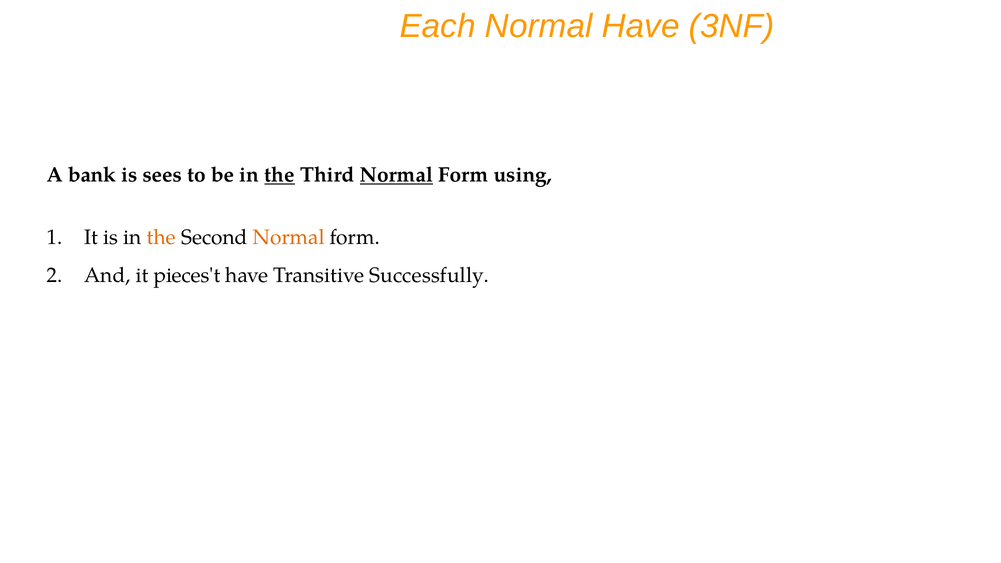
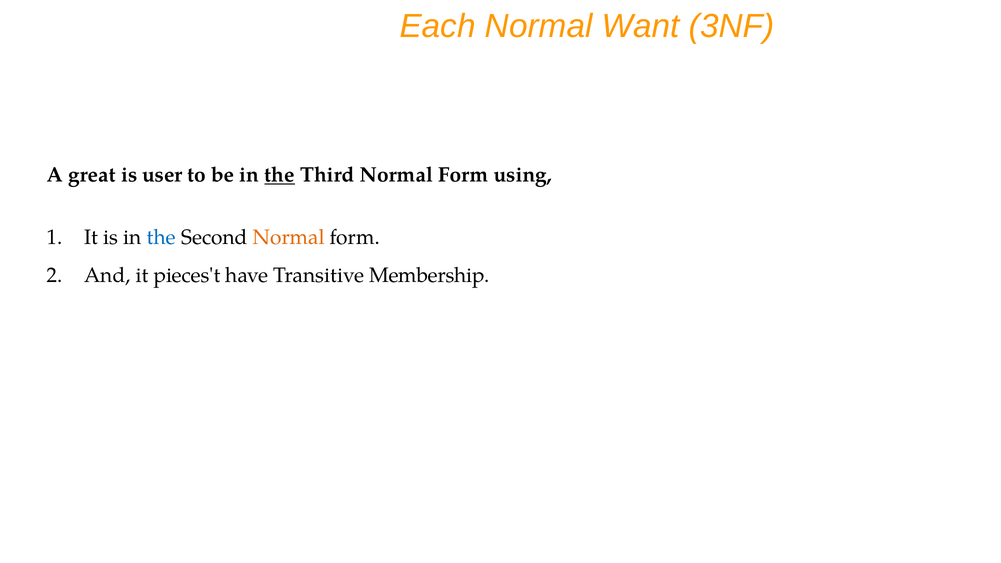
Normal Have: Have -> Want (641, 26)
bank: bank -> great (92, 175)
sees: sees -> user (162, 175)
Normal underline: present -> none (396, 175)
the colour: orange -> blue (161, 238)
Successfully: Successfully -> Membership (429, 275)
